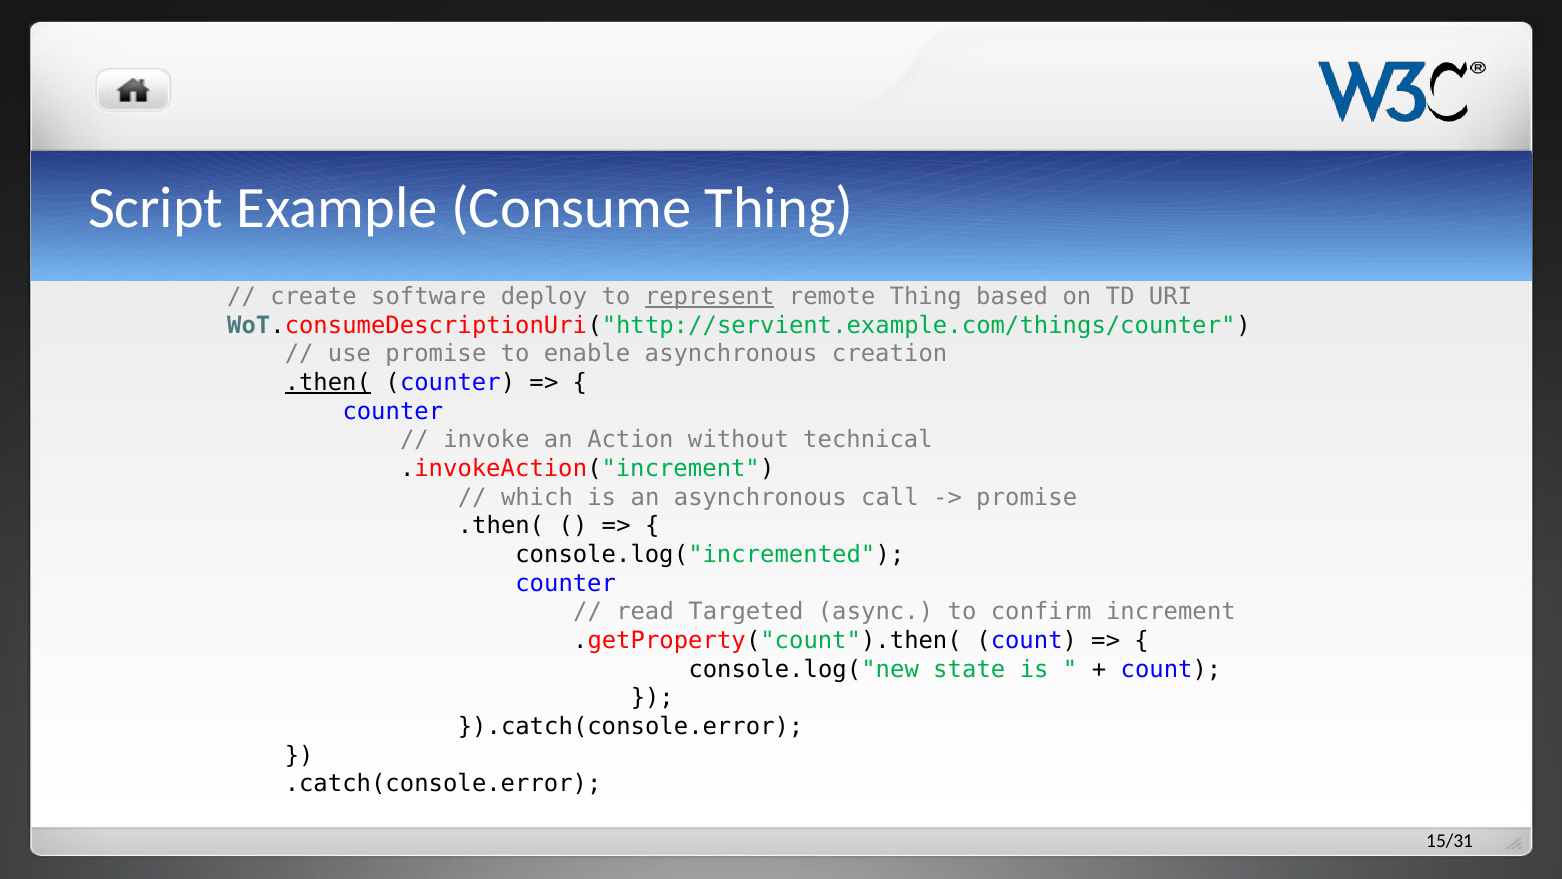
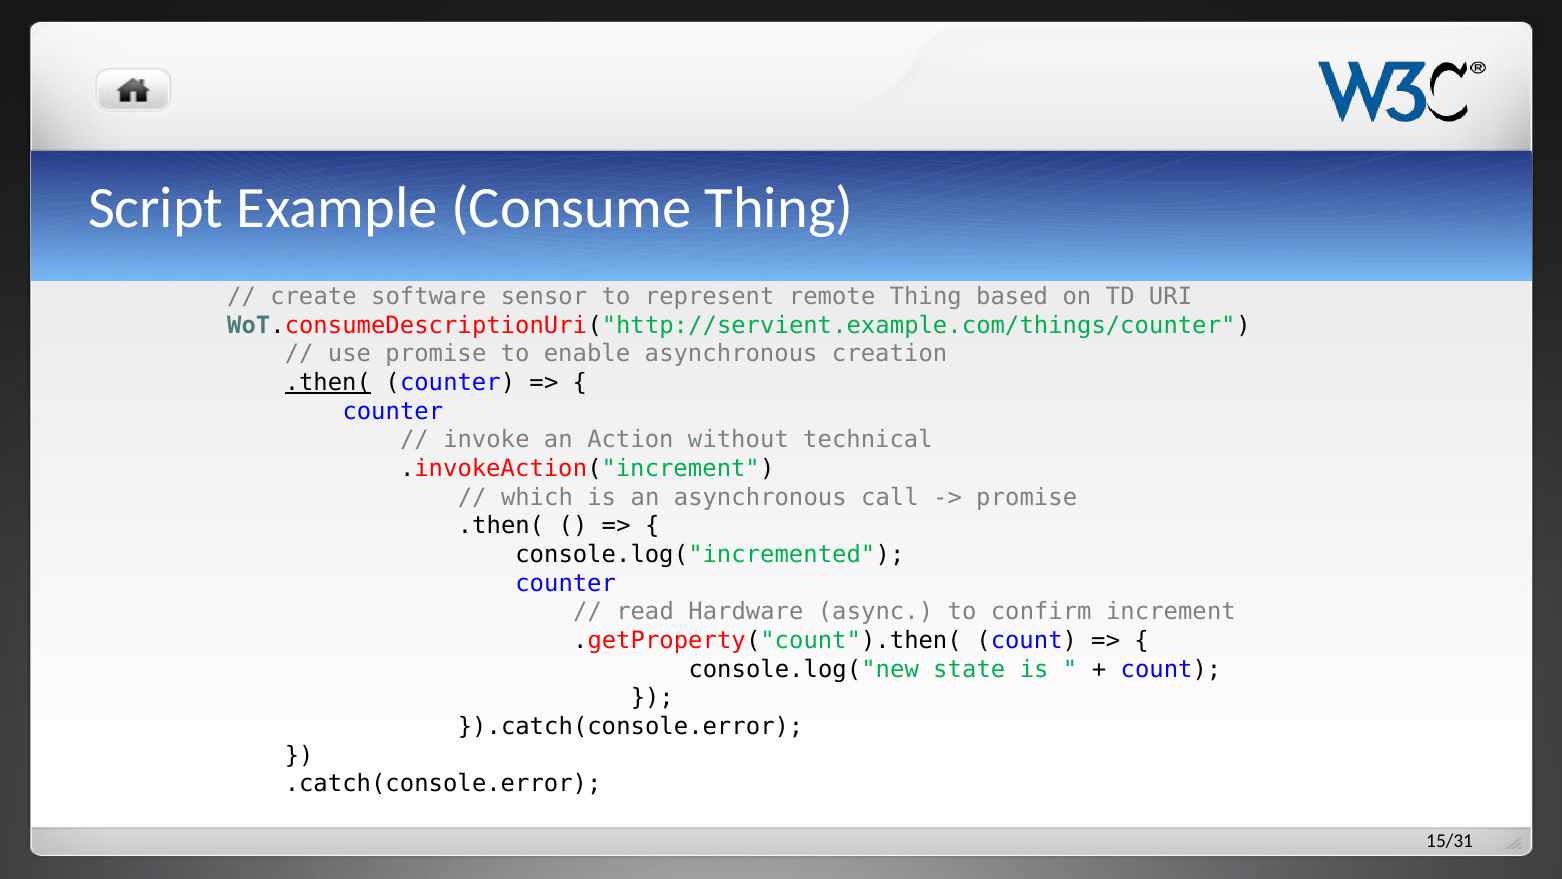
deploy: deploy -> sensor (544, 296)
represent underline: present -> none (710, 296)
Targeted: Targeted -> Hardware (746, 612)
